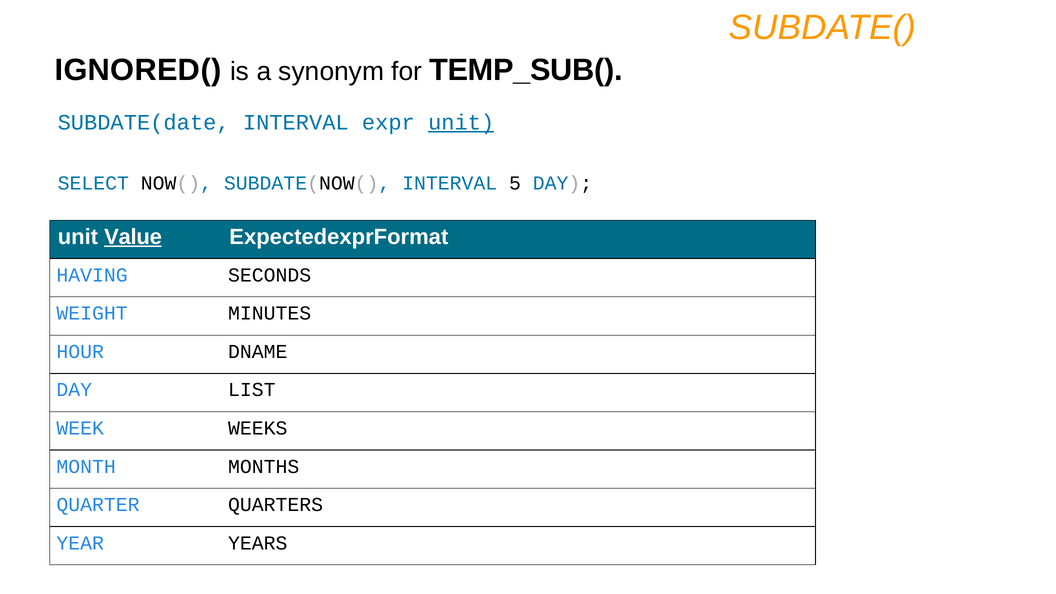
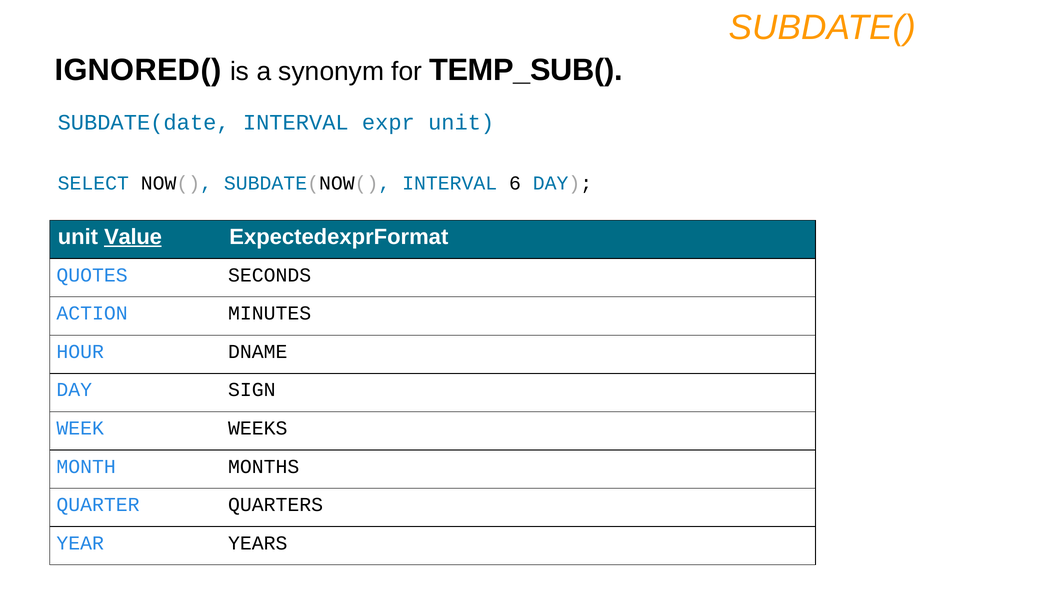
unit underline: present -> none (461, 122)
5: 5 -> 6 (515, 183)
HAVING: HAVING -> QUOTES (92, 275)
WEIGHT: WEIGHT -> ACTION (92, 313)
LIST: LIST -> SIGN (252, 390)
